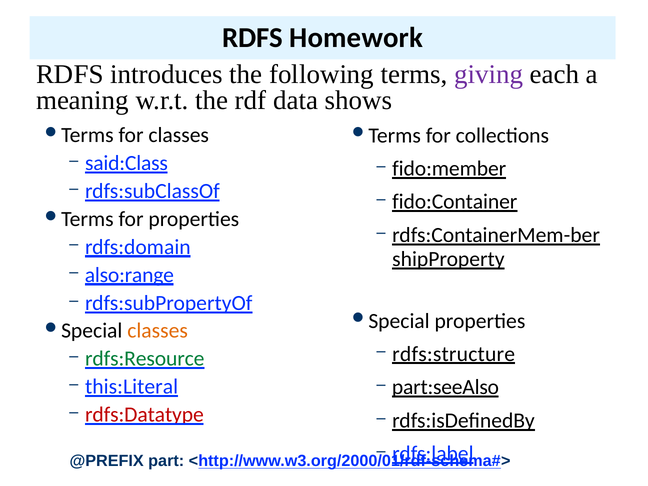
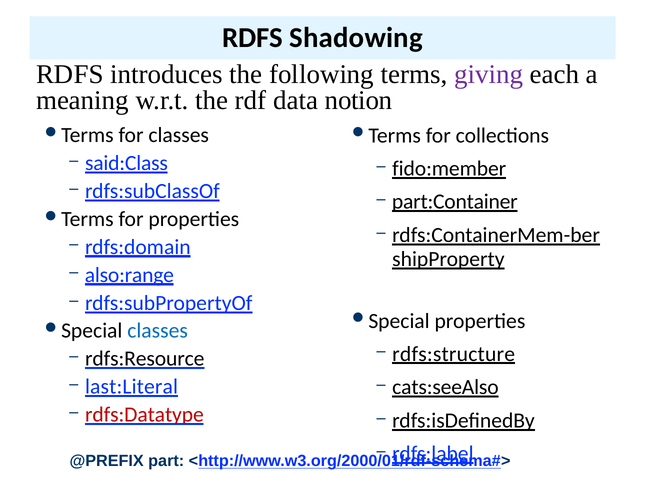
Homework: Homework -> Shadowing (356, 38)
shows: shows -> notion (359, 100)
fido:Container: fido:Container -> part:Container (455, 202)
classes colour: orange -> blue (158, 331)
rdfs:Resource colour: green -> black (145, 359)
this:Literal: this:Literal -> last:Literal (132, 387)
part:seeAlso: part:seeAlso -> cats:seeAlso (445, 387)
